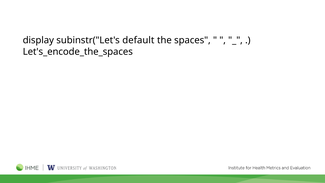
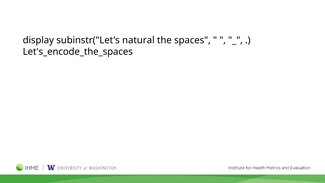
default: default -> natural (138, 40)
